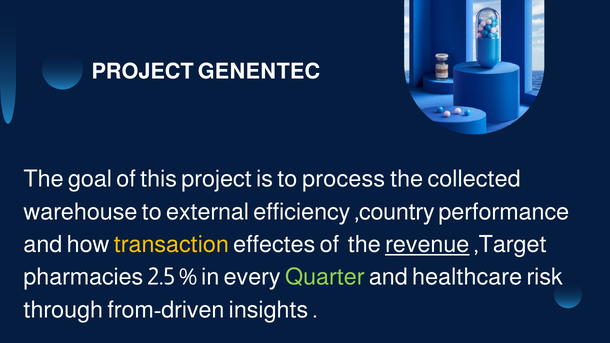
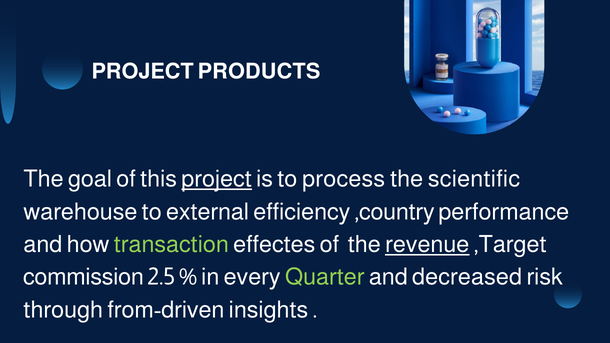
GENENTEC: GENENTEC -> PRODUCTS (259, 72)
project underline: none -> present (217, 179)
collected: collected -> scientific (474, 179)
transaction colour: yellow -> light green (171, 245)
pharmacies: pharmacies -> commission (83, 277)
healthcare: healthcare -> decreased (467, 277)
